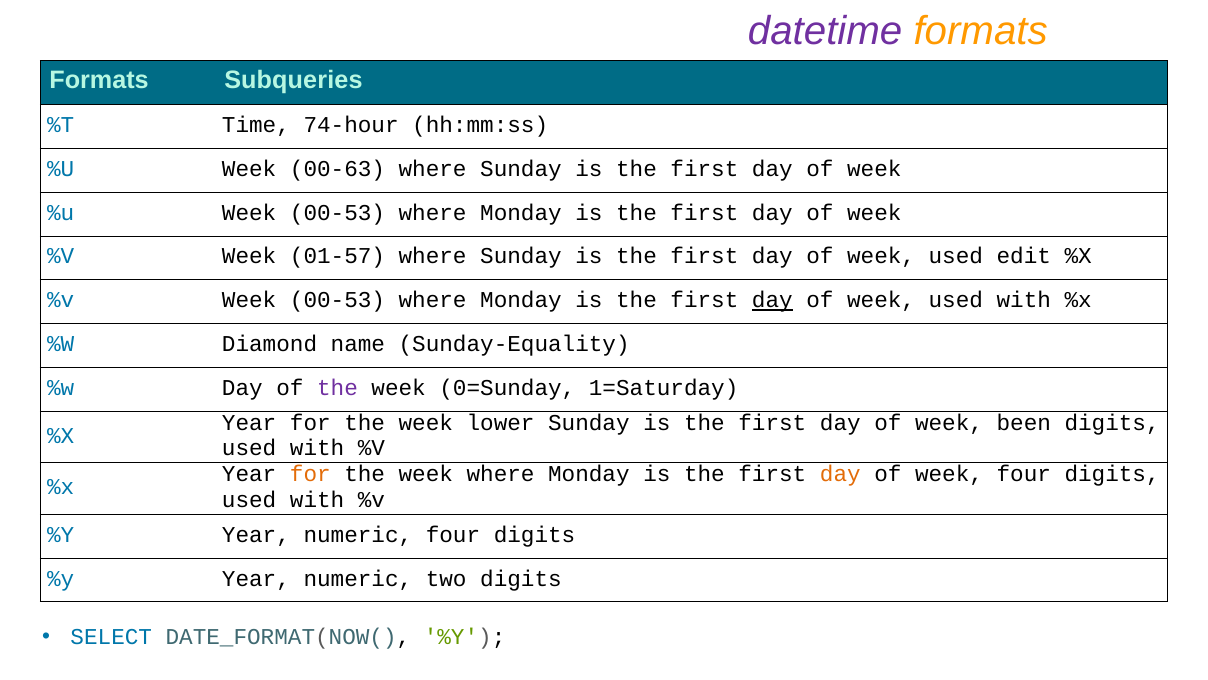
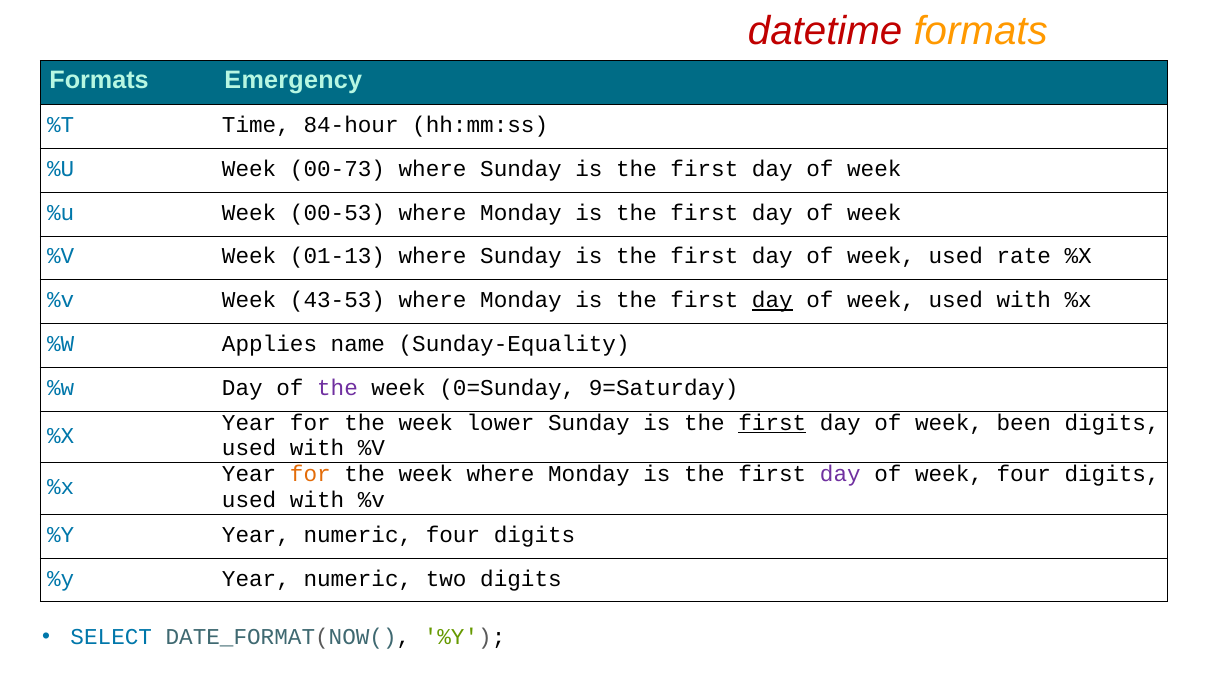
datetime colour: purple -> red (825, 31)
Subqueries: Subqueries -> Emergency (293, 80)
74-hour: 74-hour -> 84-hour (351, 125)
00-63: 00-63 -> 00-73 (337, 169)
01-57: 01-57 -> 01-13 (337, 256)
edit: edit -> rate (1024, 256)
%v Week 00-53: 00-53 -> 43-53 (337, 300)
Diamond: Diamond -> Applies (270, 344)
1=Saturday: 1=Saturday -> 9=Saturday (664, 388)
first underline: none -> present (772, 422)
day colour: orange -> purple (840, 474)
